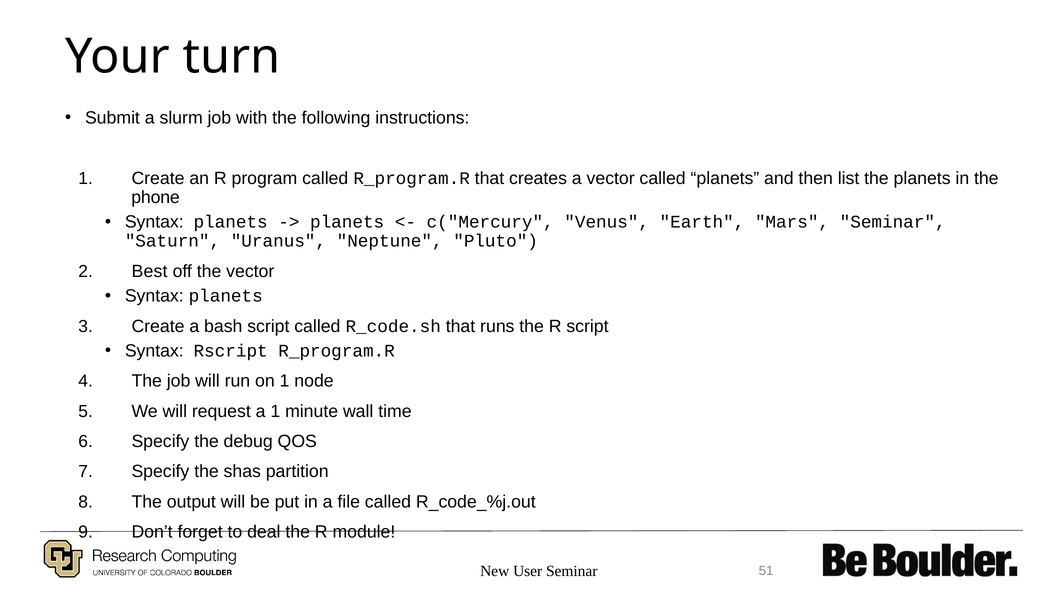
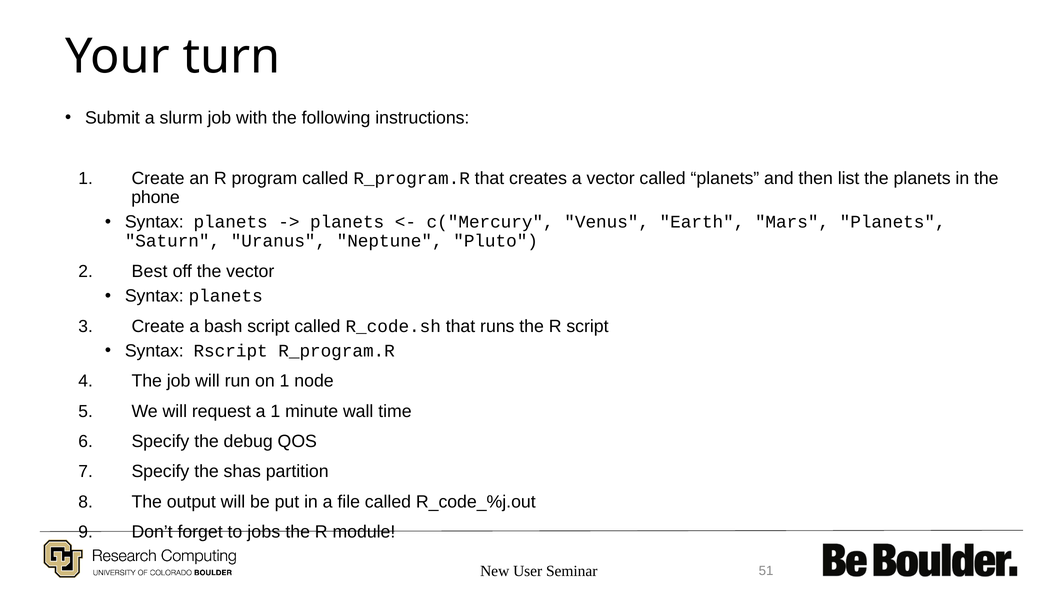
Mars Seminar: Seminar -> Planets (893, 222)
deal: deal -> jobs (264, 532)
